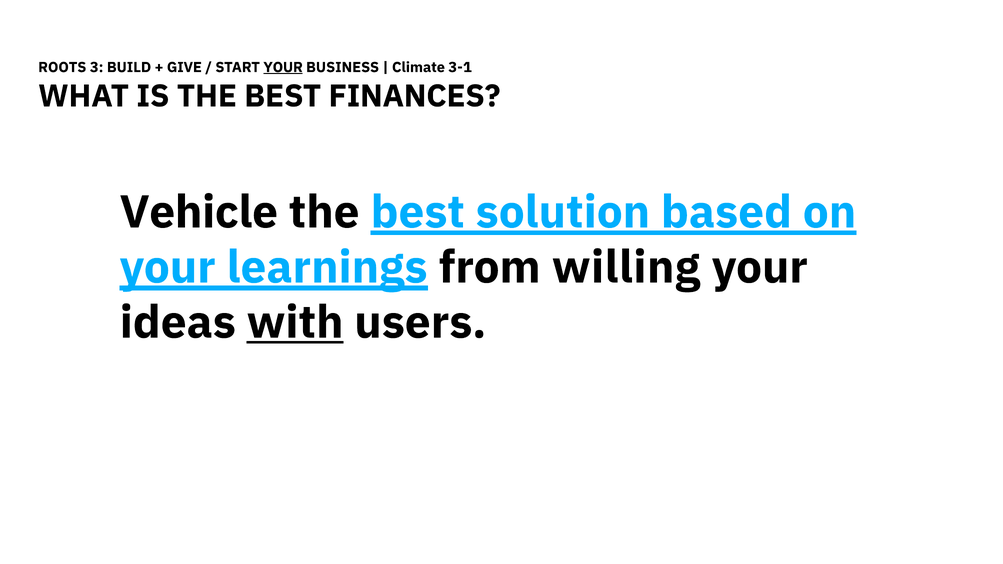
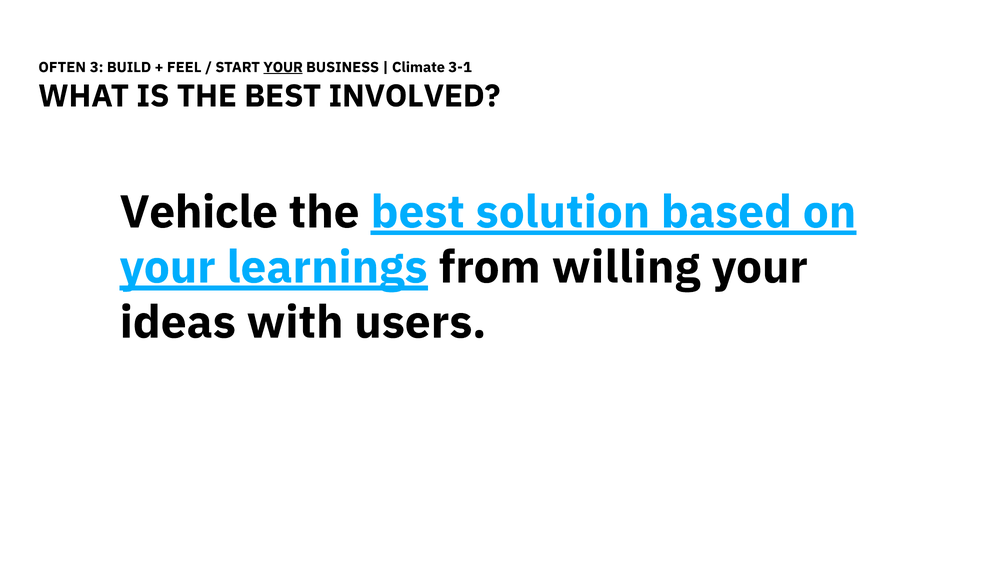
ROOTS: ROOTS -> OFTEN (62, 67)
GIVE: GIVE -> FEEL (184, 67)
FINANCES: FINANCES -> INVOLVED (414, 96)
with underline: present -> none (295, 323)
